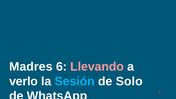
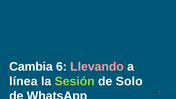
Madres: Madres -> Cambia (31, 67)
verlo: verlo -> línea (23, 81)
Sesión colour: light blue -> light green (75, 81)
